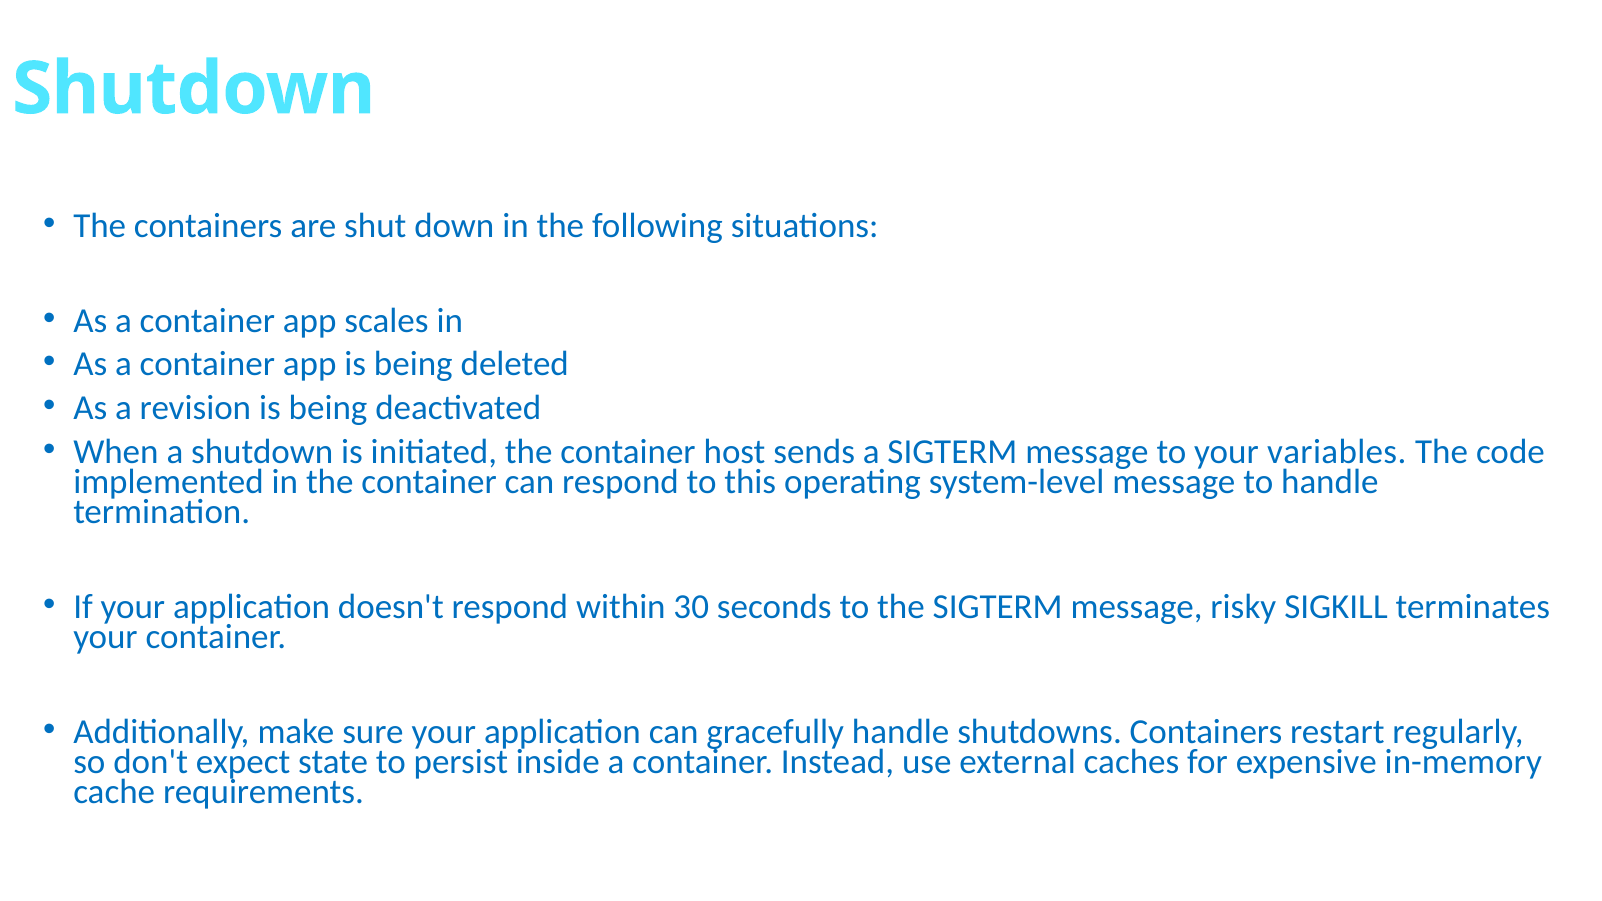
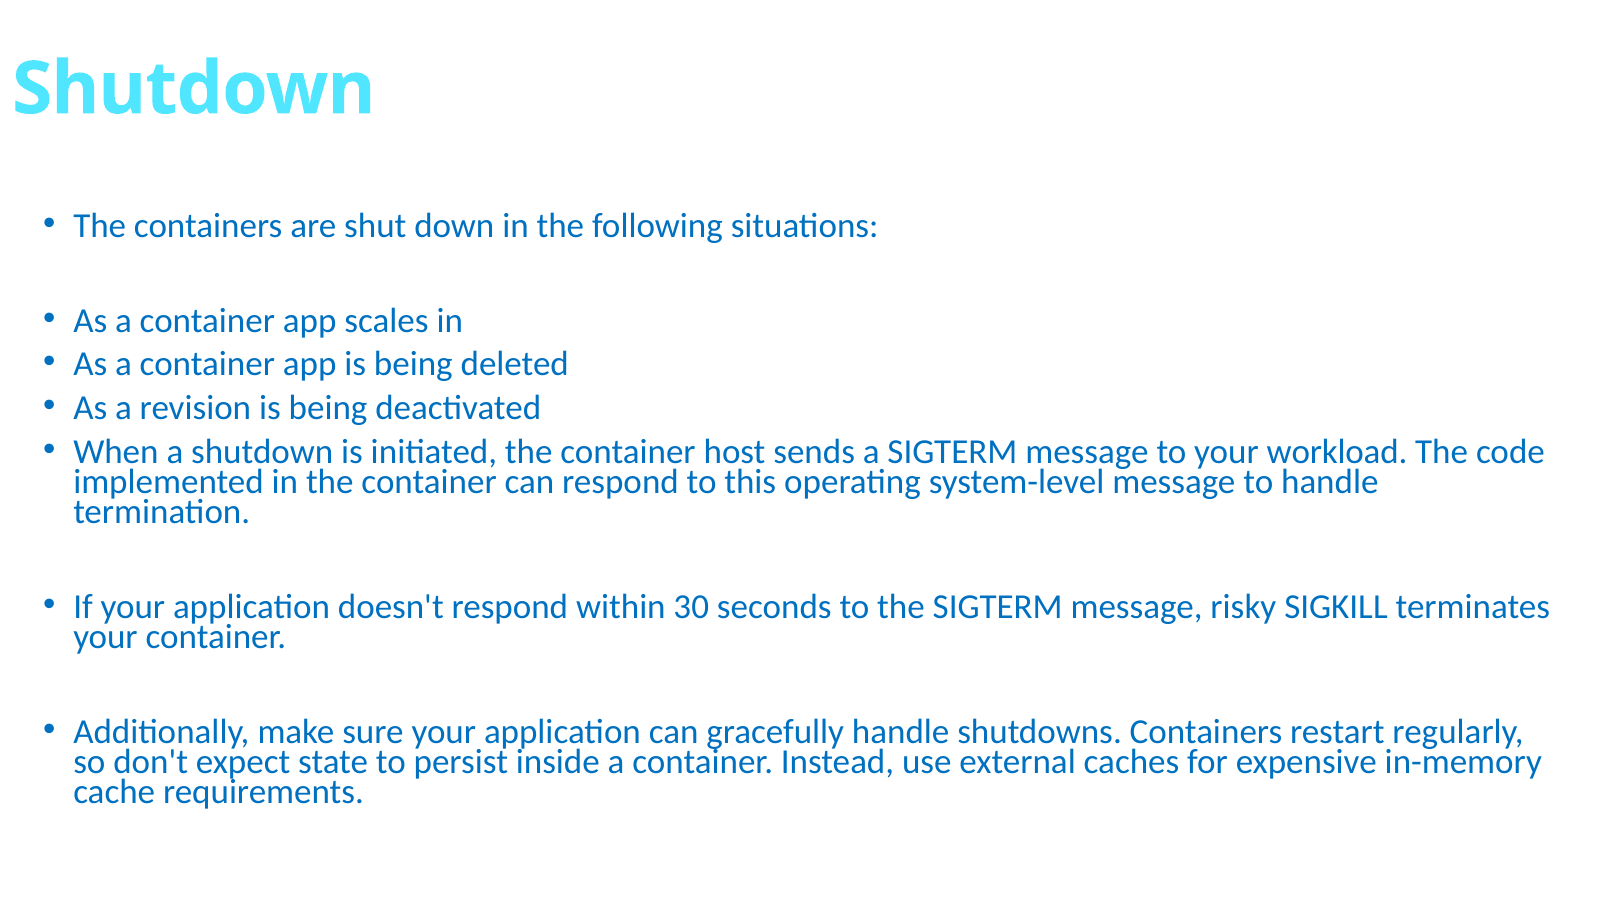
variables: variables -> workload (1337, 452)
